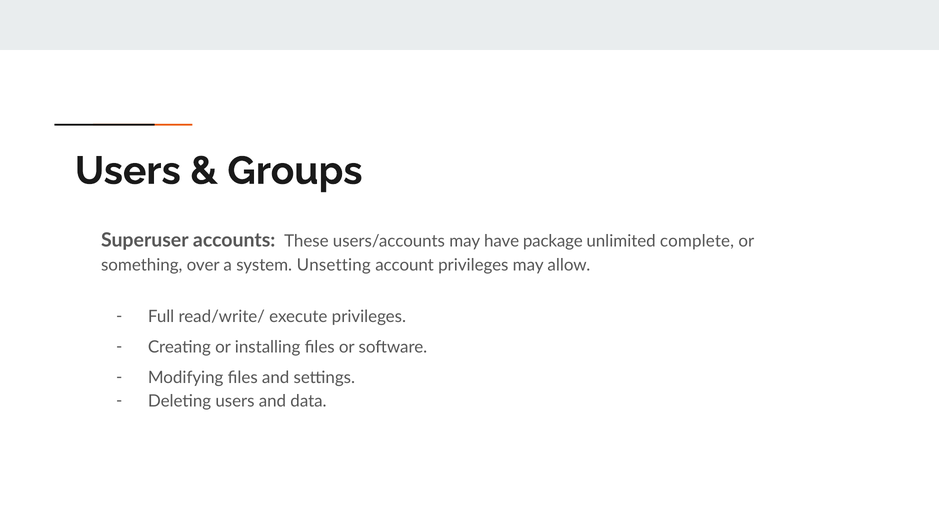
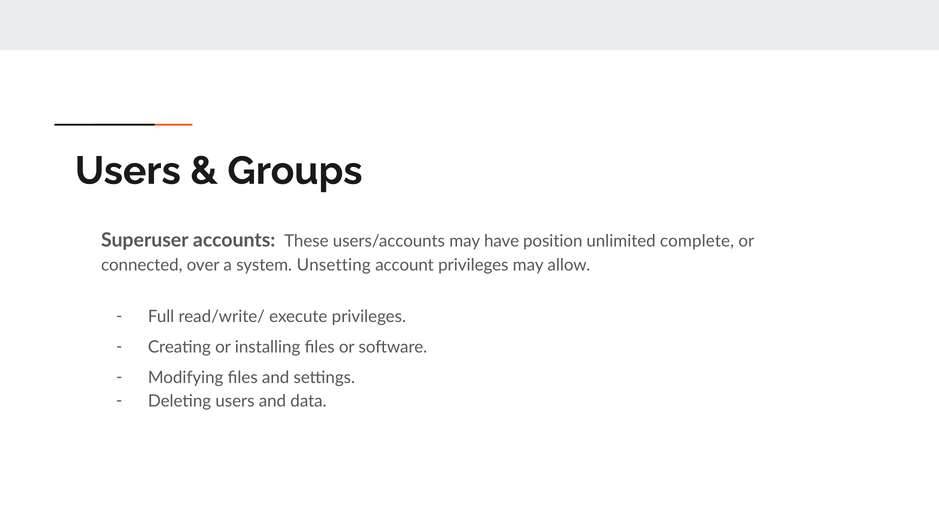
package: package -> position (553, 241)
something: something -> connected (142, 265)
